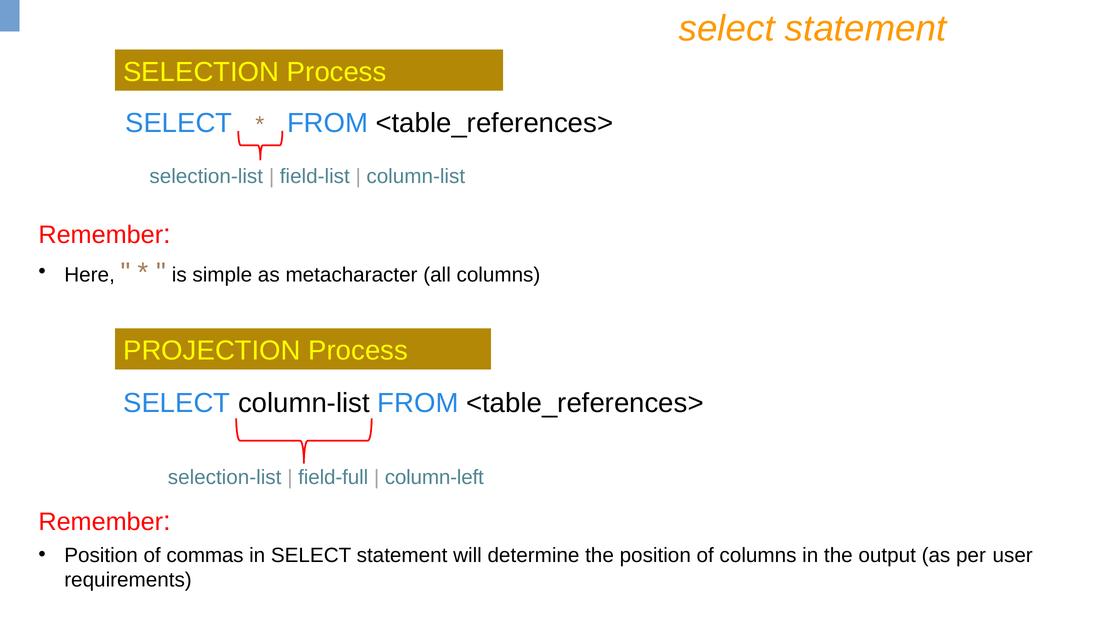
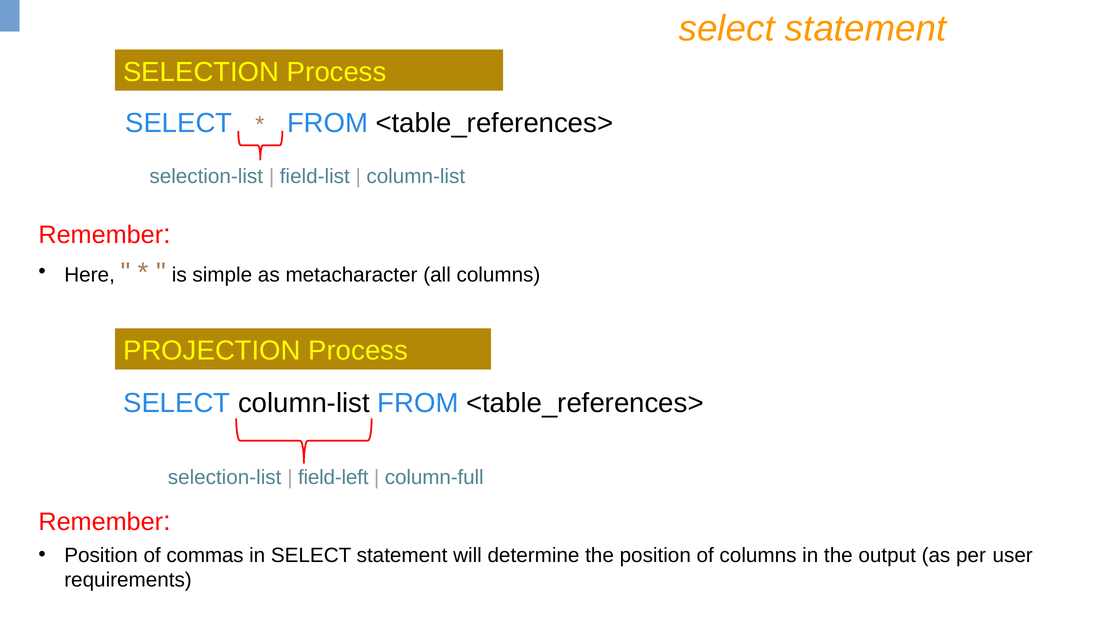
field-full: field-full -> field-left (333, 478)
column-left: column-left -> column-full (434, 478)
